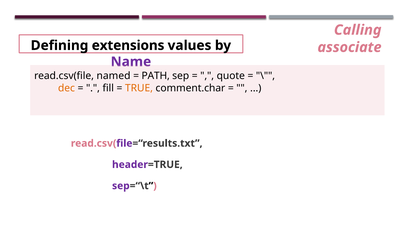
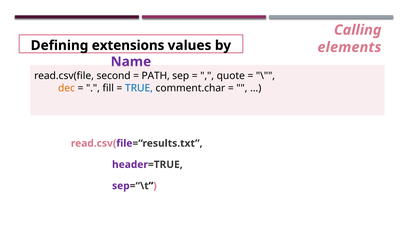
associate: associate -> elements (349, 47)
named: named -> second (114, 76)
TRUE colour: orange -> blue (139, 88)
